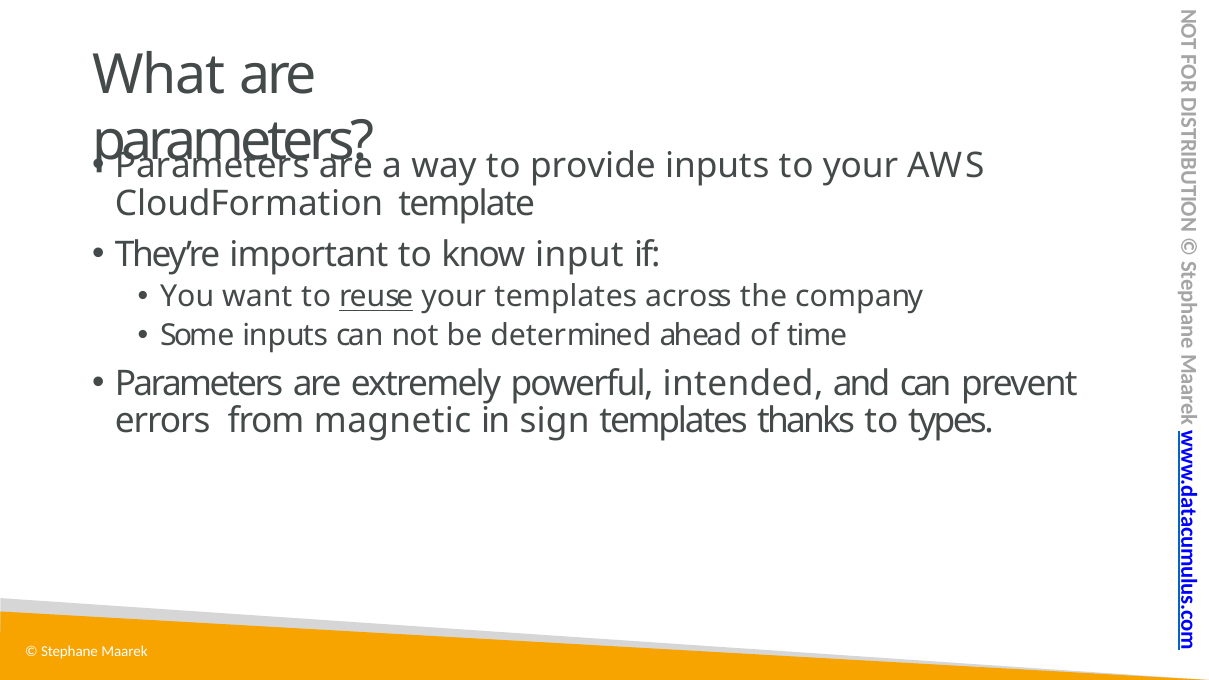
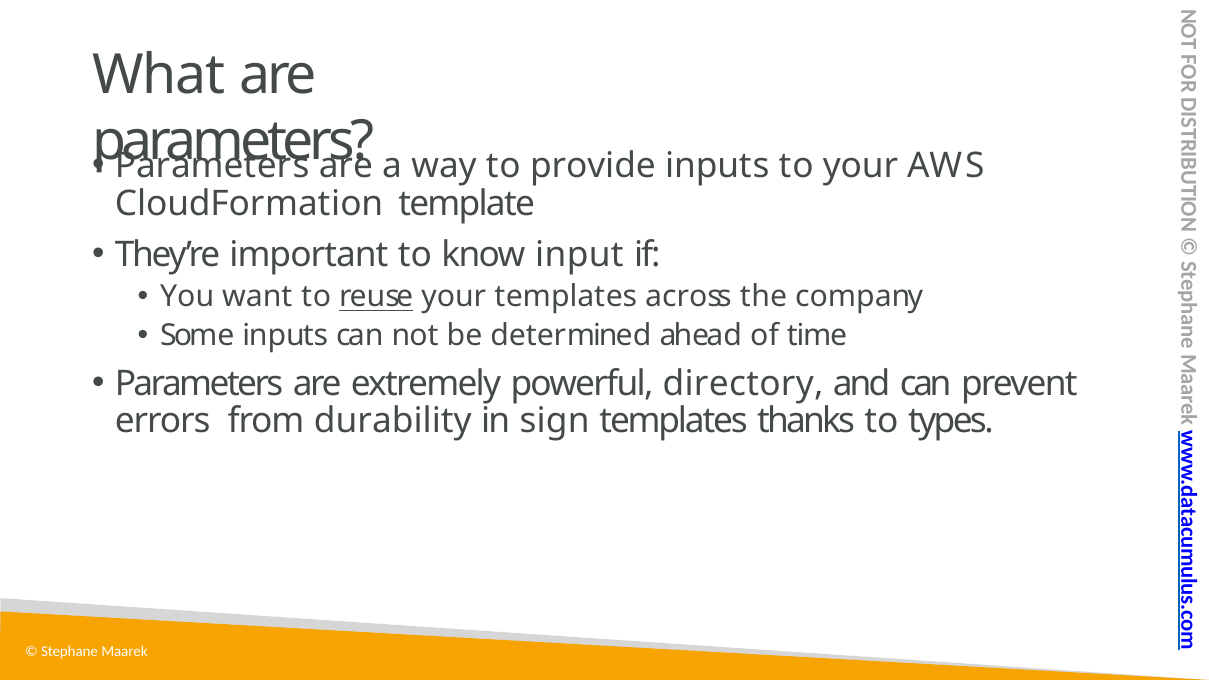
intended: intended -> directory (743, 384)
magnetic: magnetic -> durability (393, 421)
